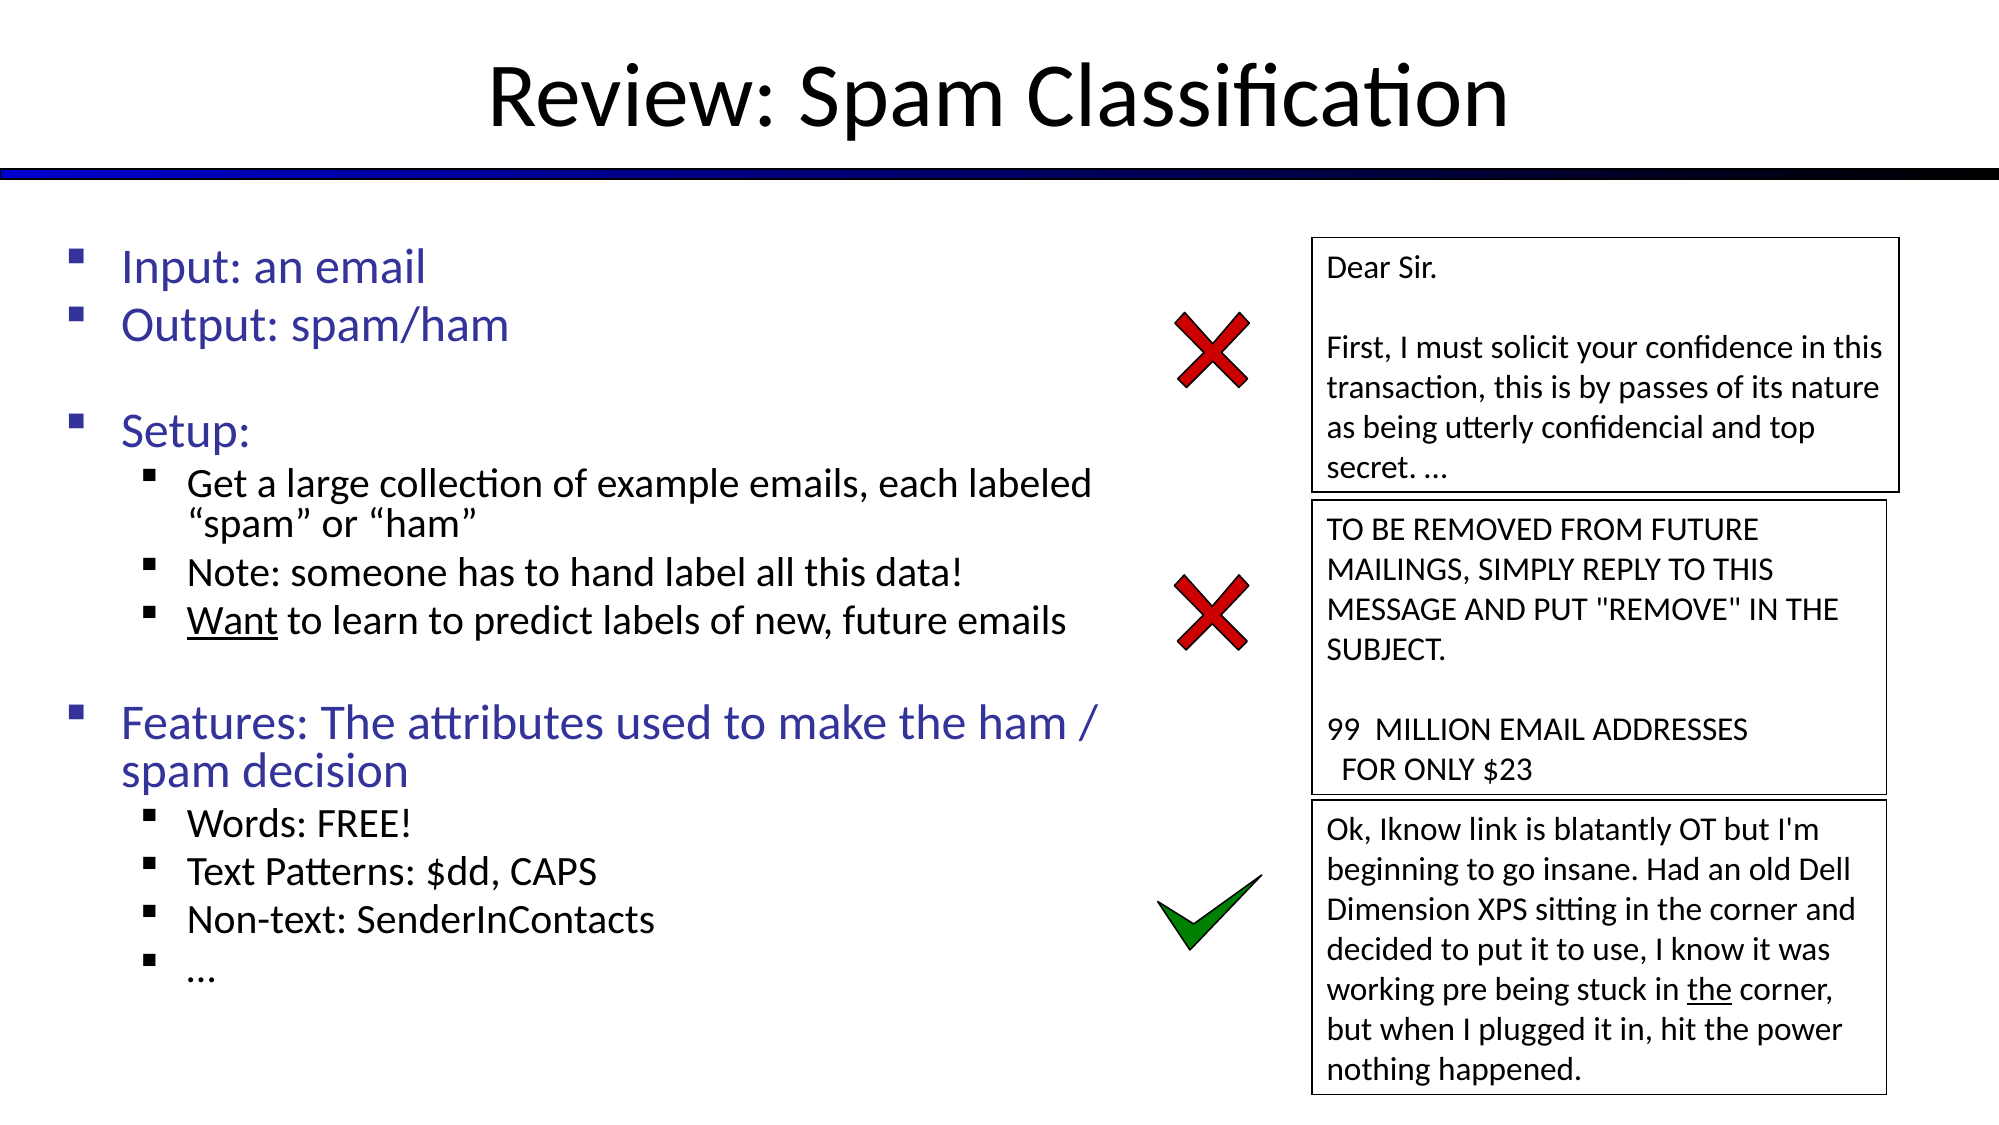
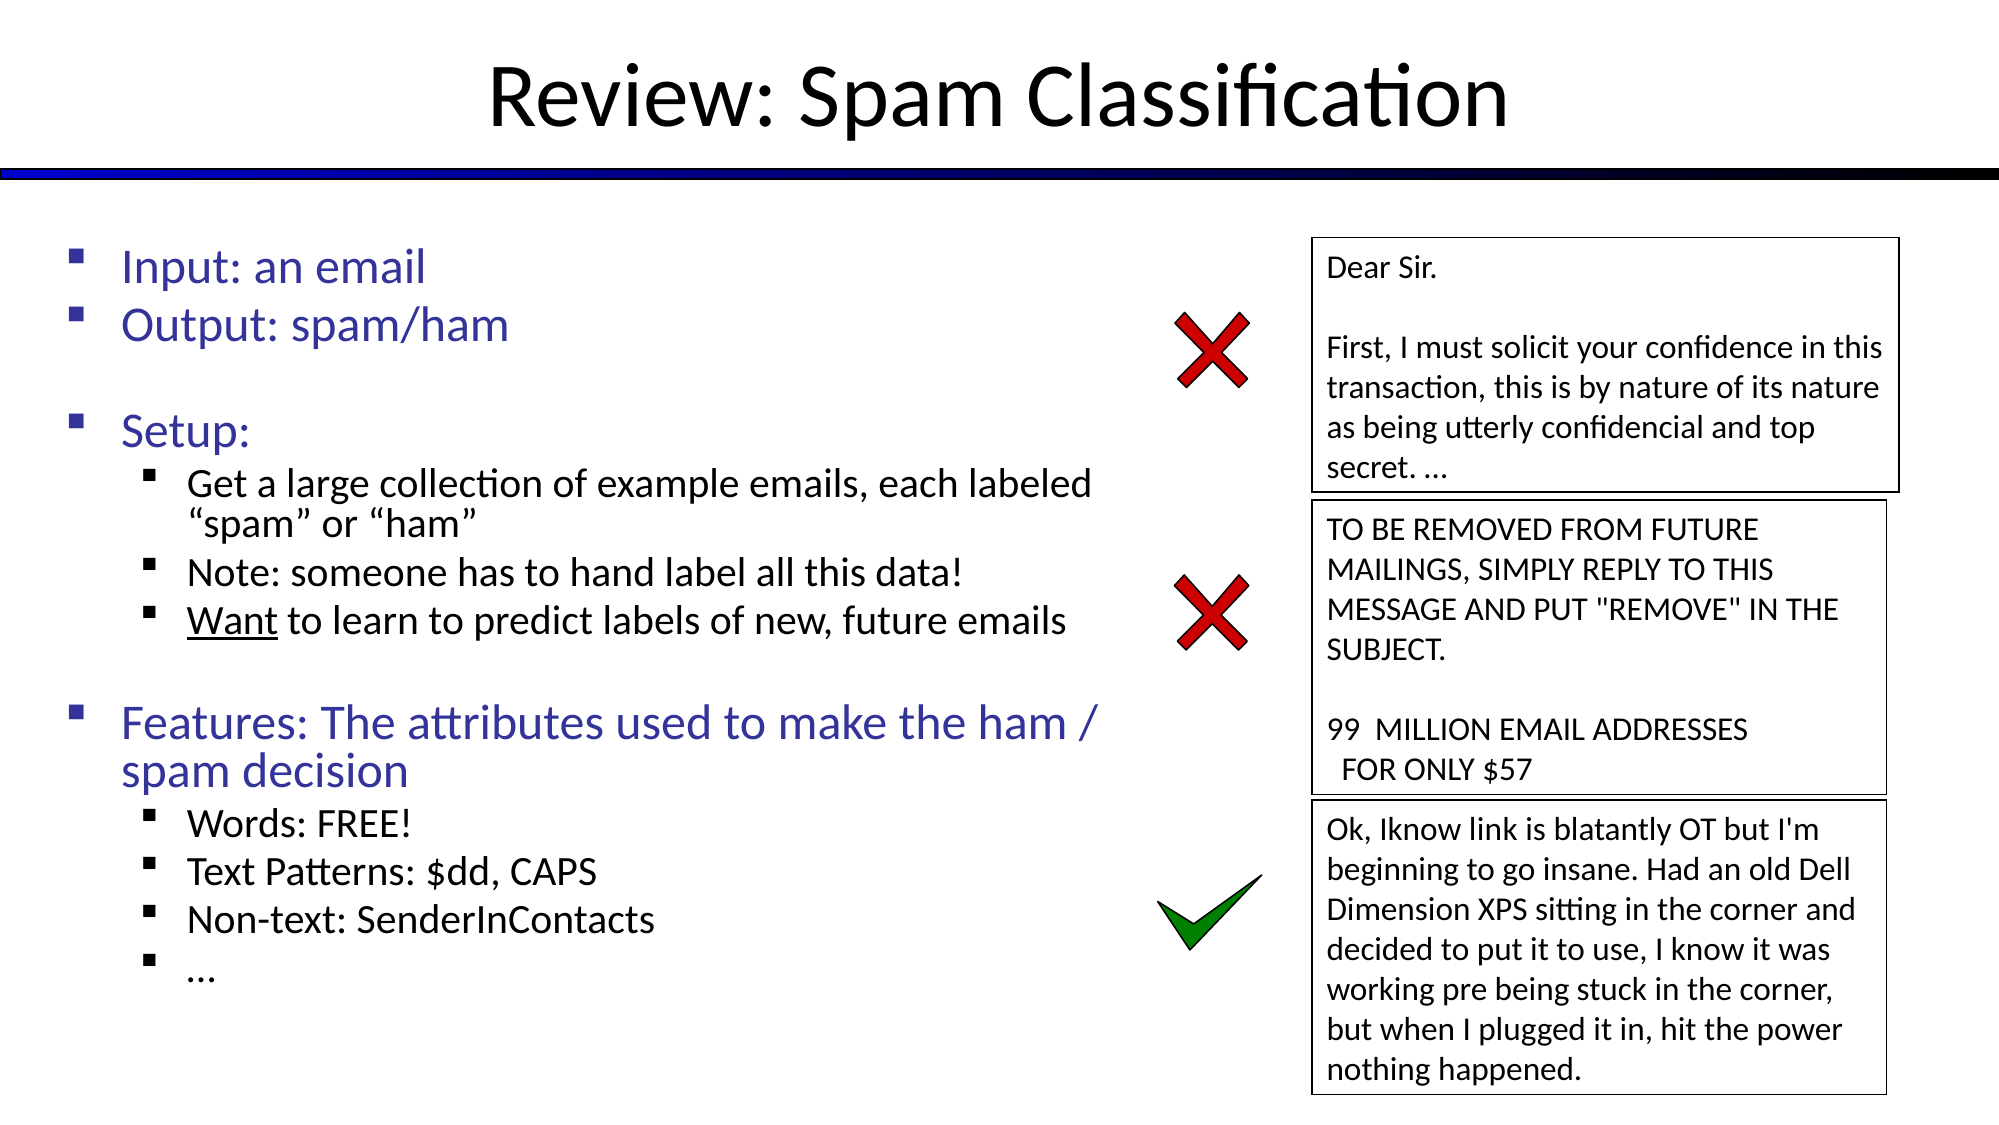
by passes: passes -> nature (1664, 387)
$23: $23 -> $57 (1508, 769)
the underline: present -> none (1710, 989)
